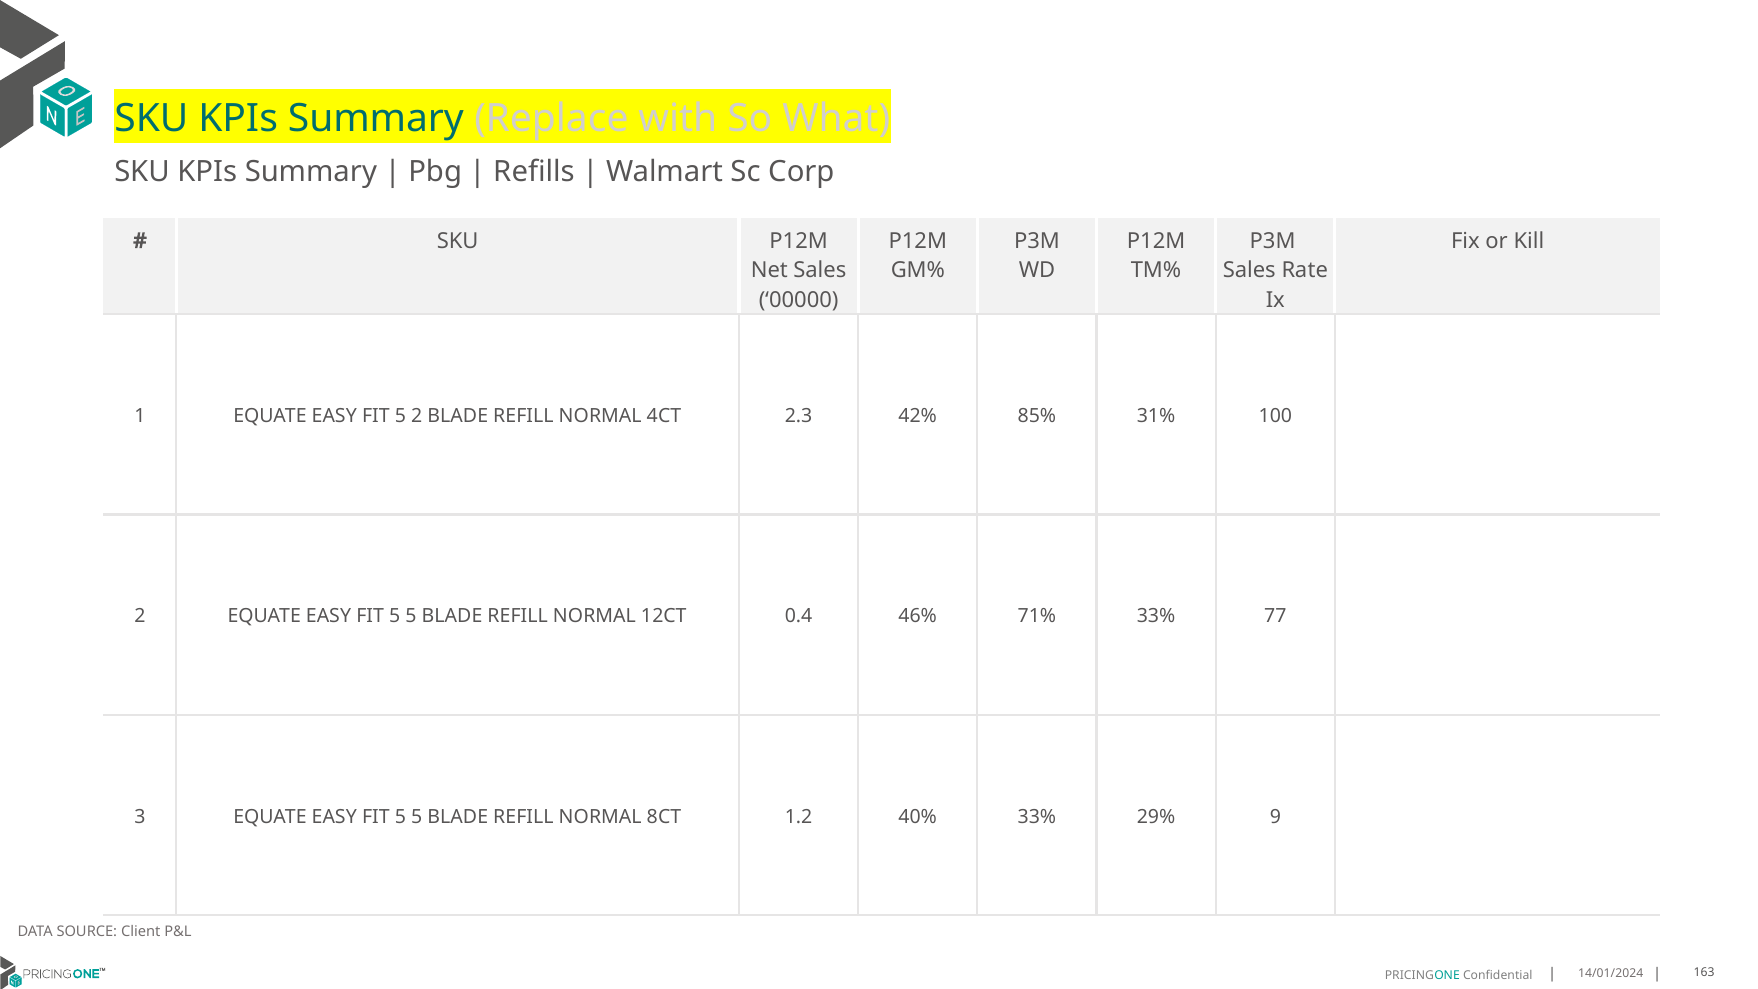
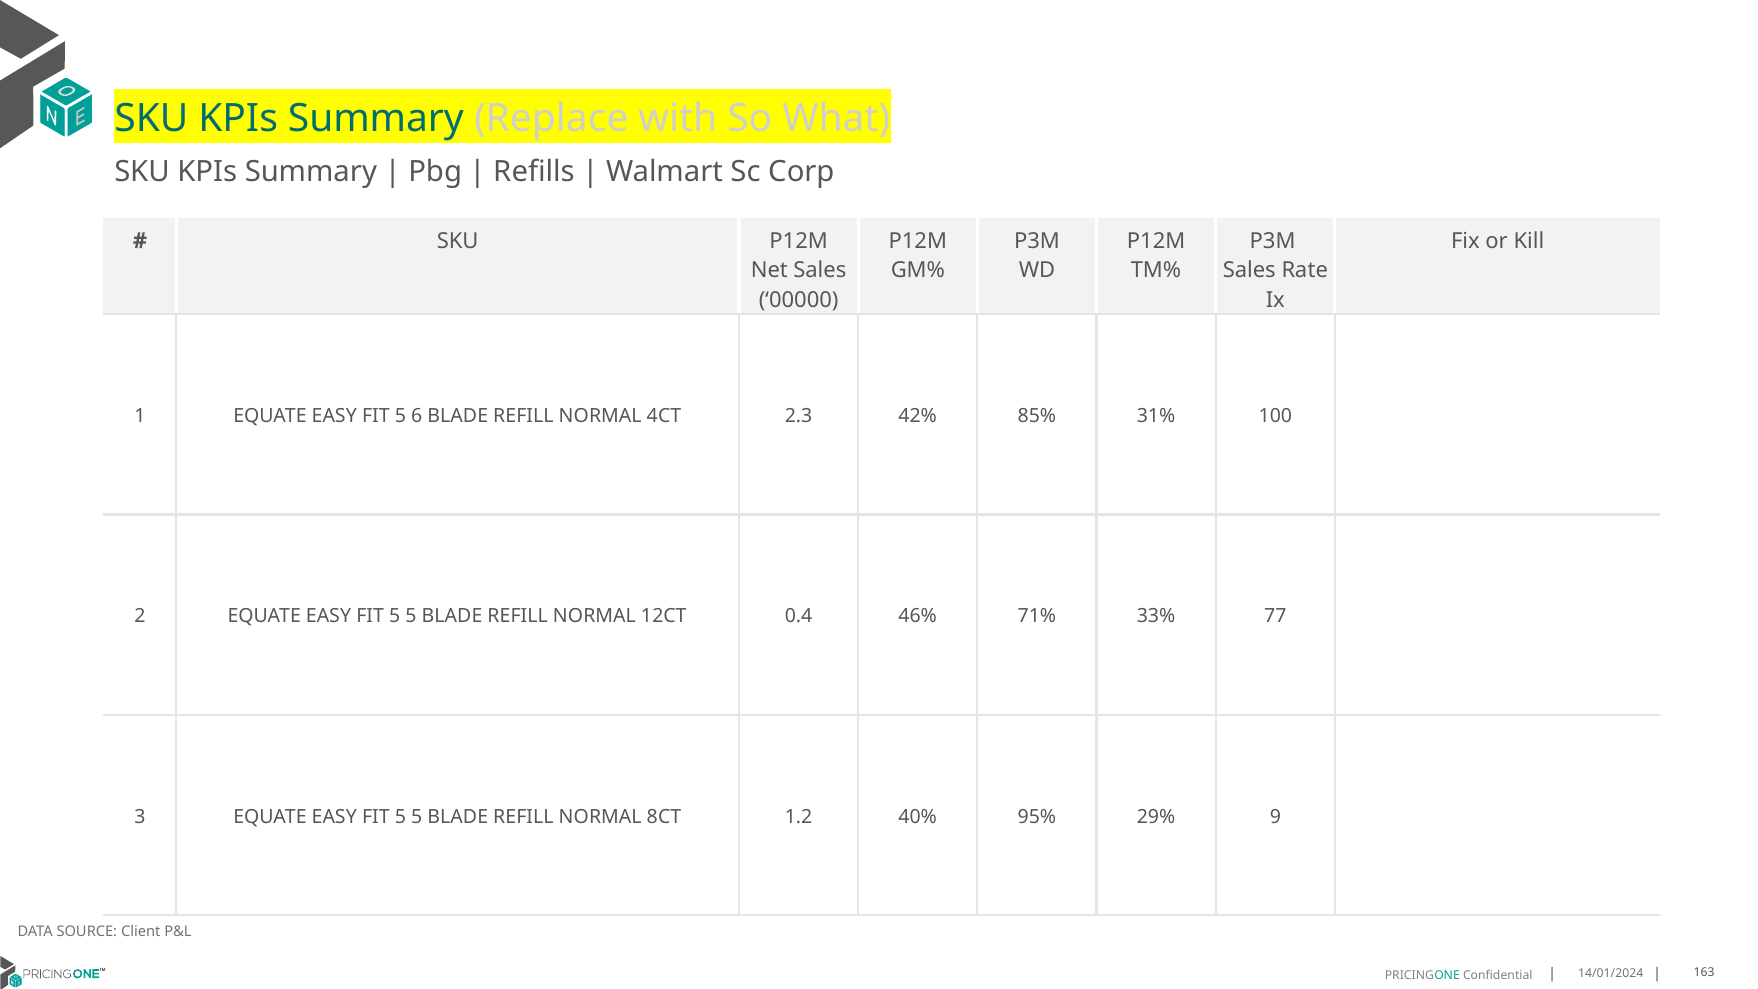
5 2: 2 -> 6 (417, 416)
40% 33%: 33% -> 95% (1037, 816)
